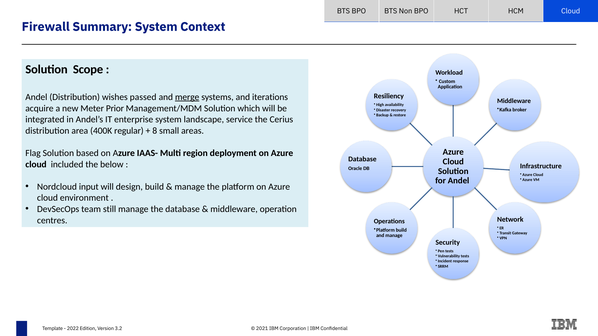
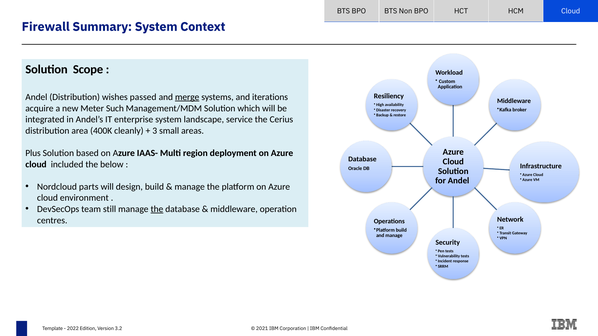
Prior: Prior -> Such (115, 108)
regular: regular -> cleanly (129, 131)
8: 8 -> 3 (155, 131)
Flag: Flag -> Plus (33, 153)
input: input -> parts (89, 187)
the underline: none -> present (157, 209)
